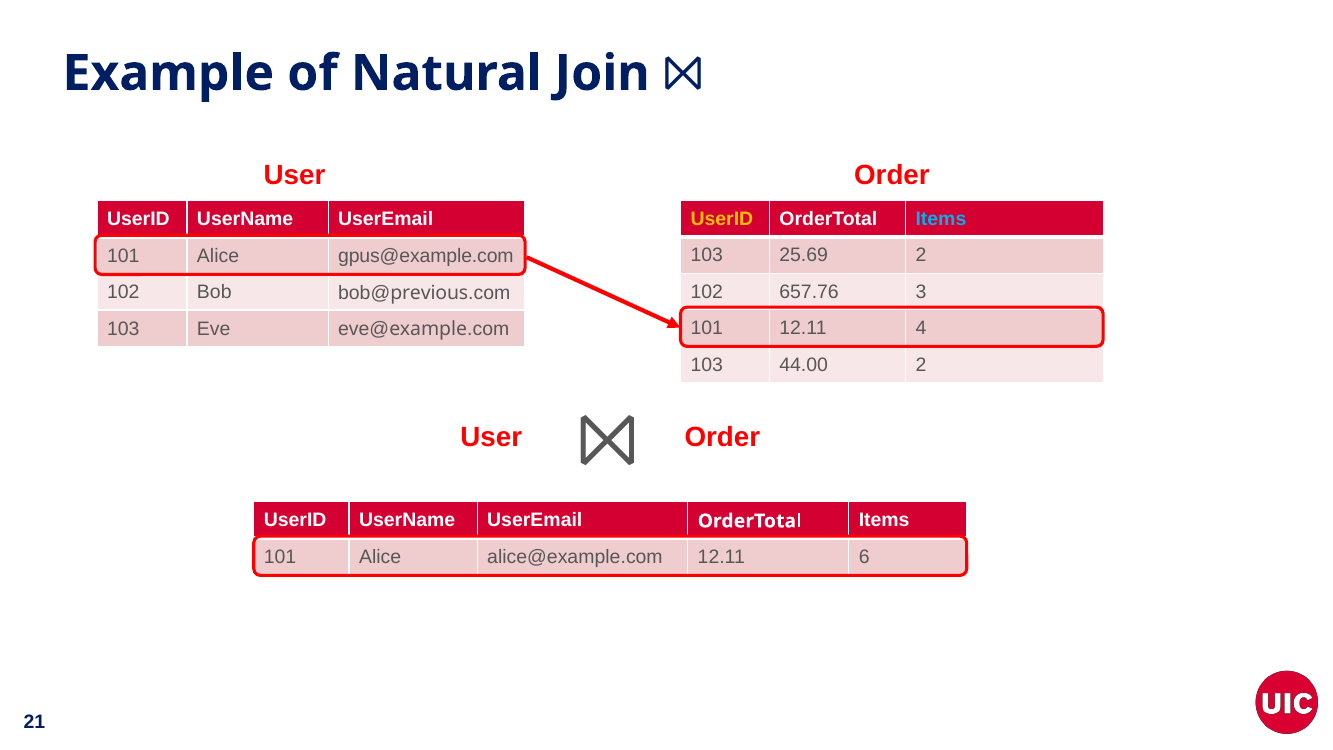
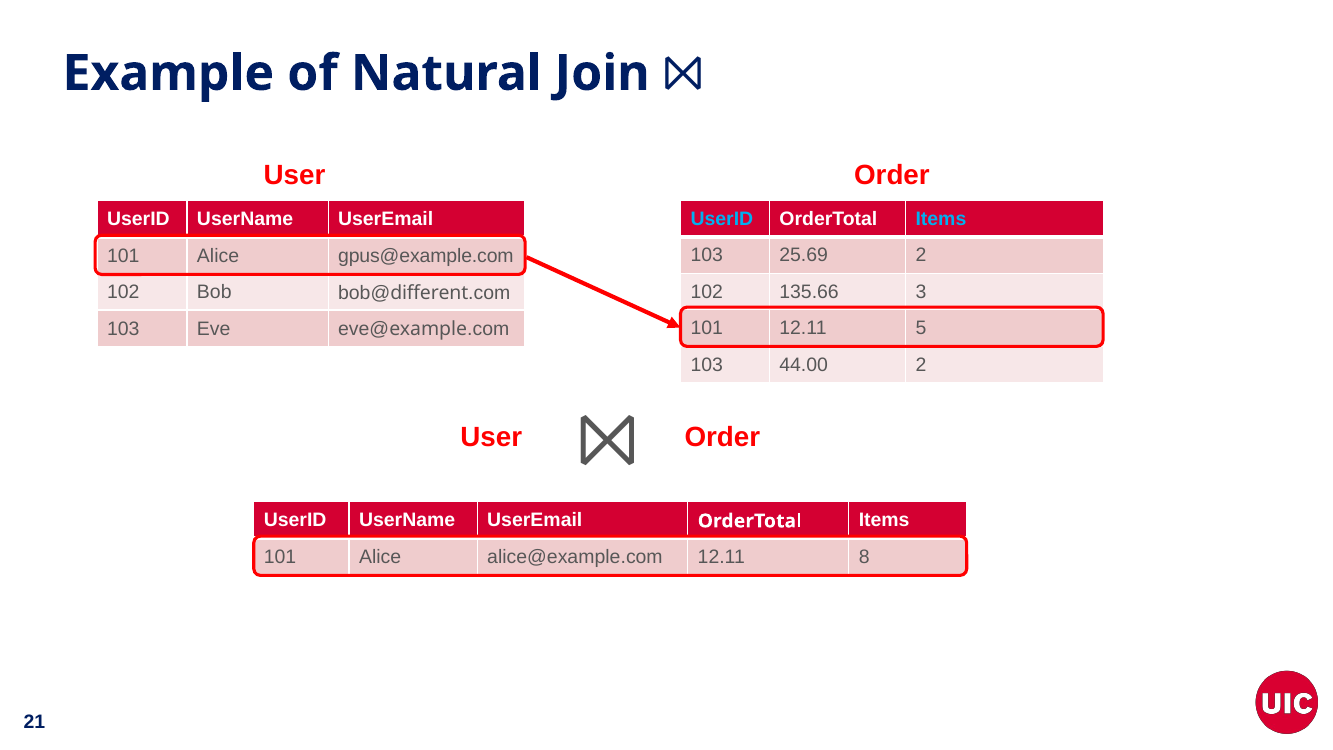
UserID colour: yellow -> light blue (722, 219)
657.76: 657.76 -> 135.66 (809, 292)
previous: previous -> different (429, 293)
4: 4 -> 5 (921, 328)
6: 6 -> 8 (864, 556)
